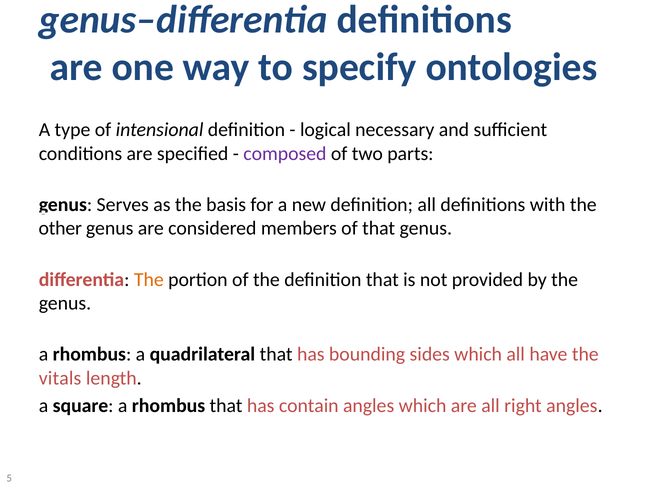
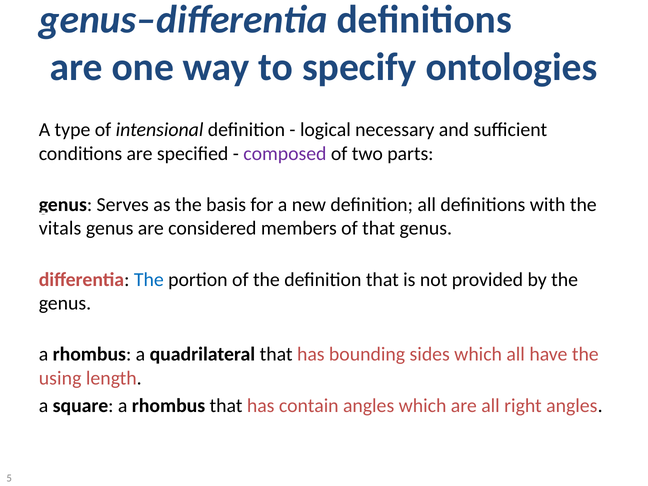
other: other -> vitals (60, 228)
The colour: orange -> blue (149, 280)
vitals: vitals -> using (60, 378)
